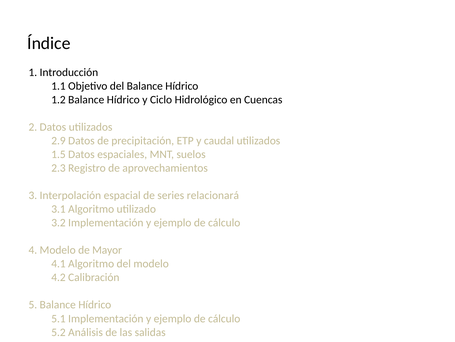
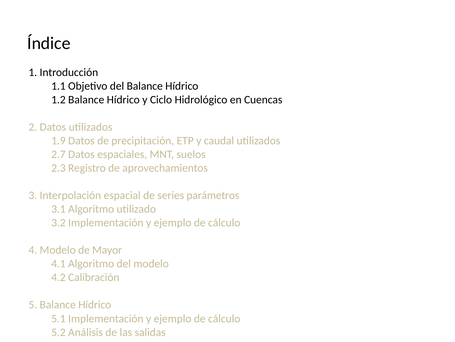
2.9: 2.9 -> 1.9 (58, 140)
1.5: 1.5 -> 2.7 (58, 154)
relacionará: relacionará -> parámetros (213, 195)
